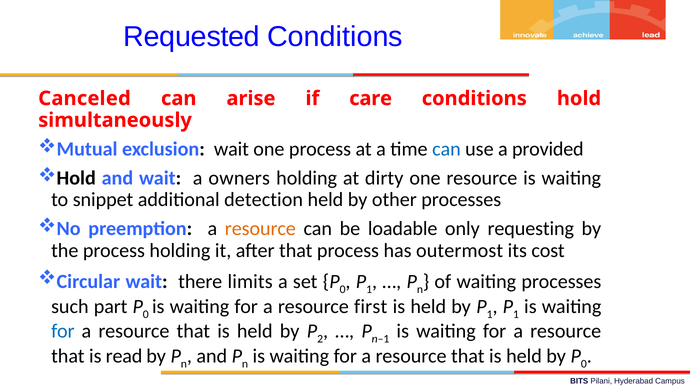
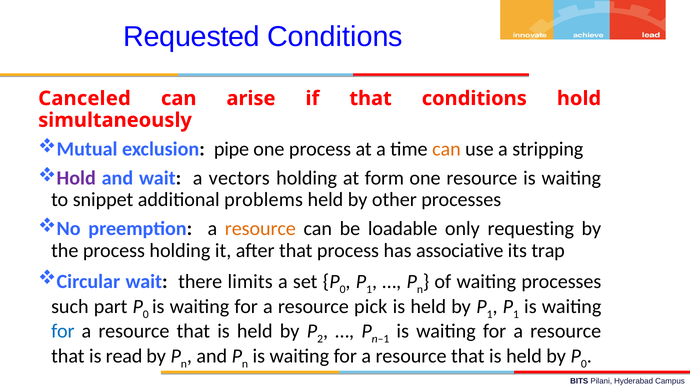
if care: care -> that (371, 98)
exclusion wait: wait -> pipe (231, 149)
can colour: blue -> orange (446, 149)
provided: provided -> stripping (548, 149)
Hold colour: black -> purple (76, 178)
owners: owners -> vectors (239, 178)
dirty: dirty -> form (384, 178)
detection: detection -> problems (264, 200)
outermost: outermost -> associative (460, 250)
cost: cost -> trap (548, 250)
first: first -> pick (371, 307)
